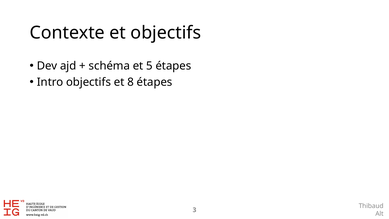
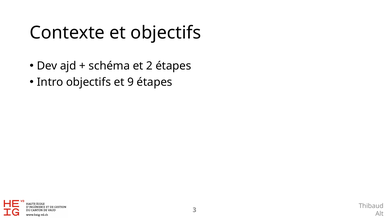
5: 5 -> 2 (149, 66)
8: 8 -> 9 (131, 82)
